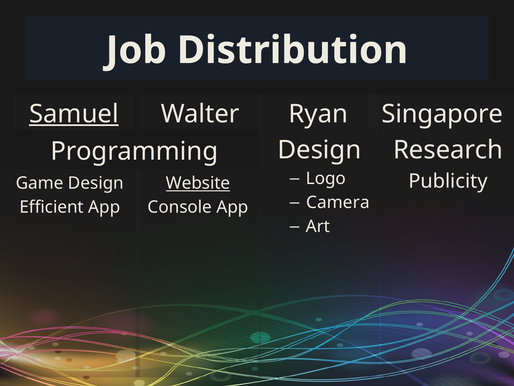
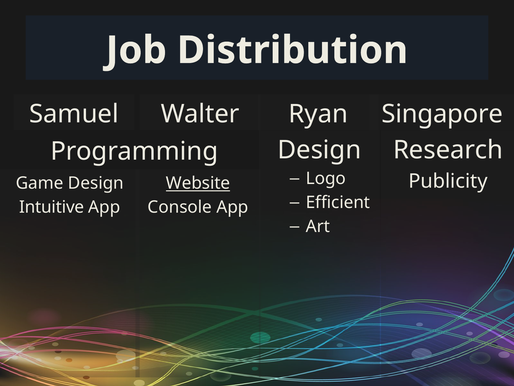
Samuel underline: present -> none (74, 114)
Camera: Camera -> Efficient (338, 202)
Efficient: Efficient -> Intuitive (52, 207)
